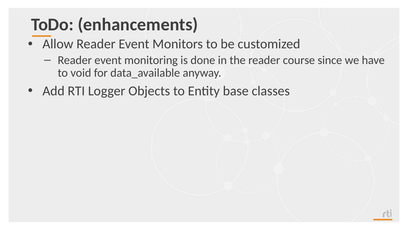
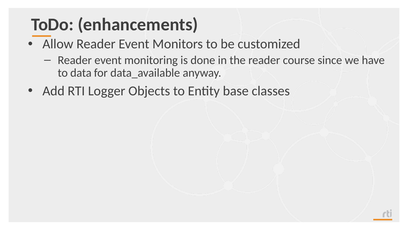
void: void -> data (81, 73)
